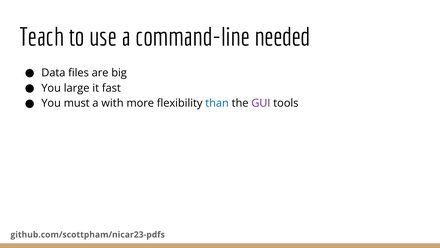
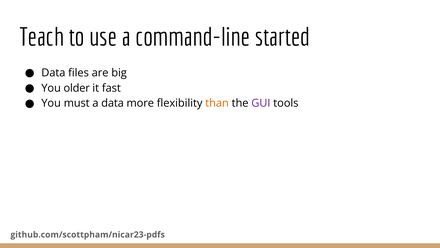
needed: needed -> started (282, 37)
large: large -> older (77, 88)
a with: with -> data (113, 103)
than colour: blue -> orange (217, 103)
